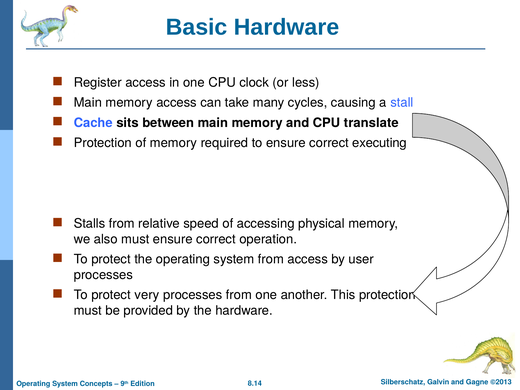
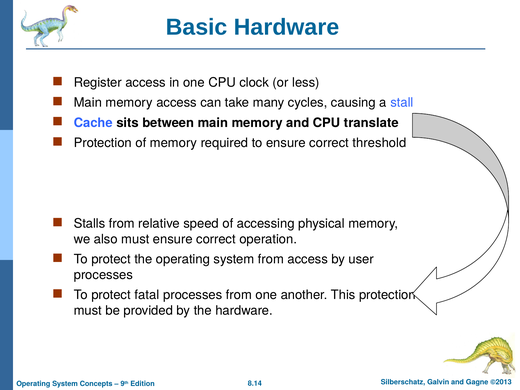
executing: executing -> threshold (379, 143)
very: very -> fatal (147, 295)
